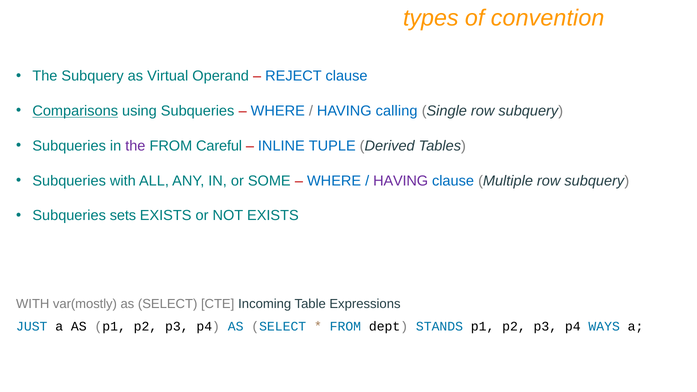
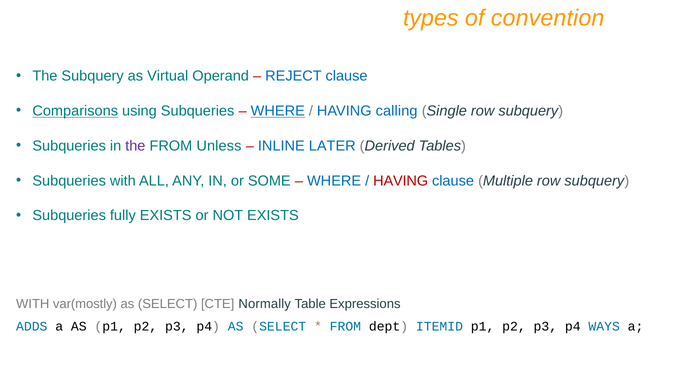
WHERE underline: none -> present (278, 111)
Careful: Careful -> Unless (219, 146)
TUPLE: TUPLE -> LATER (332, 146)
HAVING colour: purple -> red (401, 181)
sets: sets -> fully (123, 216)
Incoming: Incoming -> Normally (265, 304)
JUST: JUST -> ADDS (32, 327)
STANDS: STANDS -> ITEMID (439, 327)
